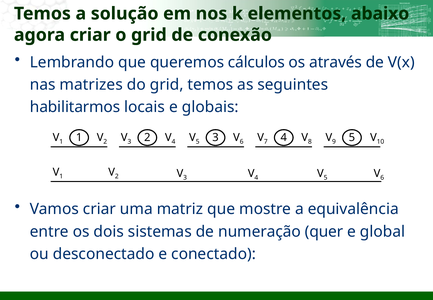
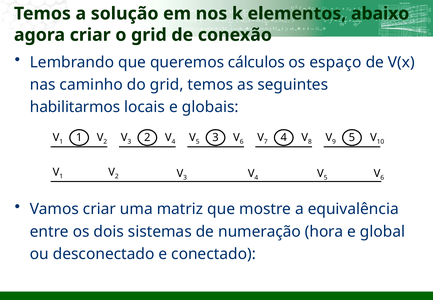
através: através -> espaço (335, 62)
matrizes: matrizes -> caminho (91, 85)
quer: quer -> hora (324, 231)
